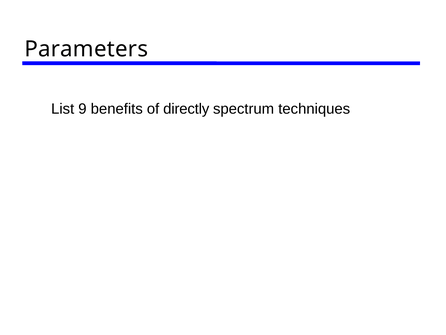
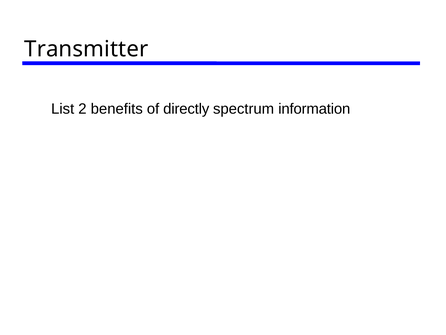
Parameters: Parameters -> Transmitter (86, 49)
9: 9 -> 2 (82, 109)
techniques: techniques -> information (314, 109)
